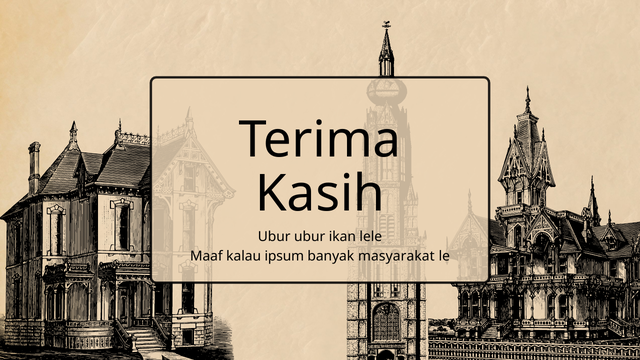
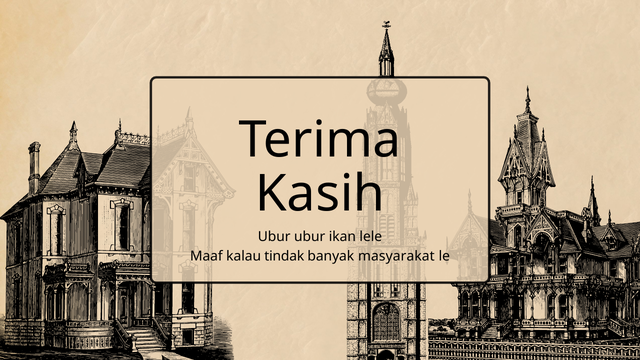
ipsum: ipsum -> tindak (284, 256)
